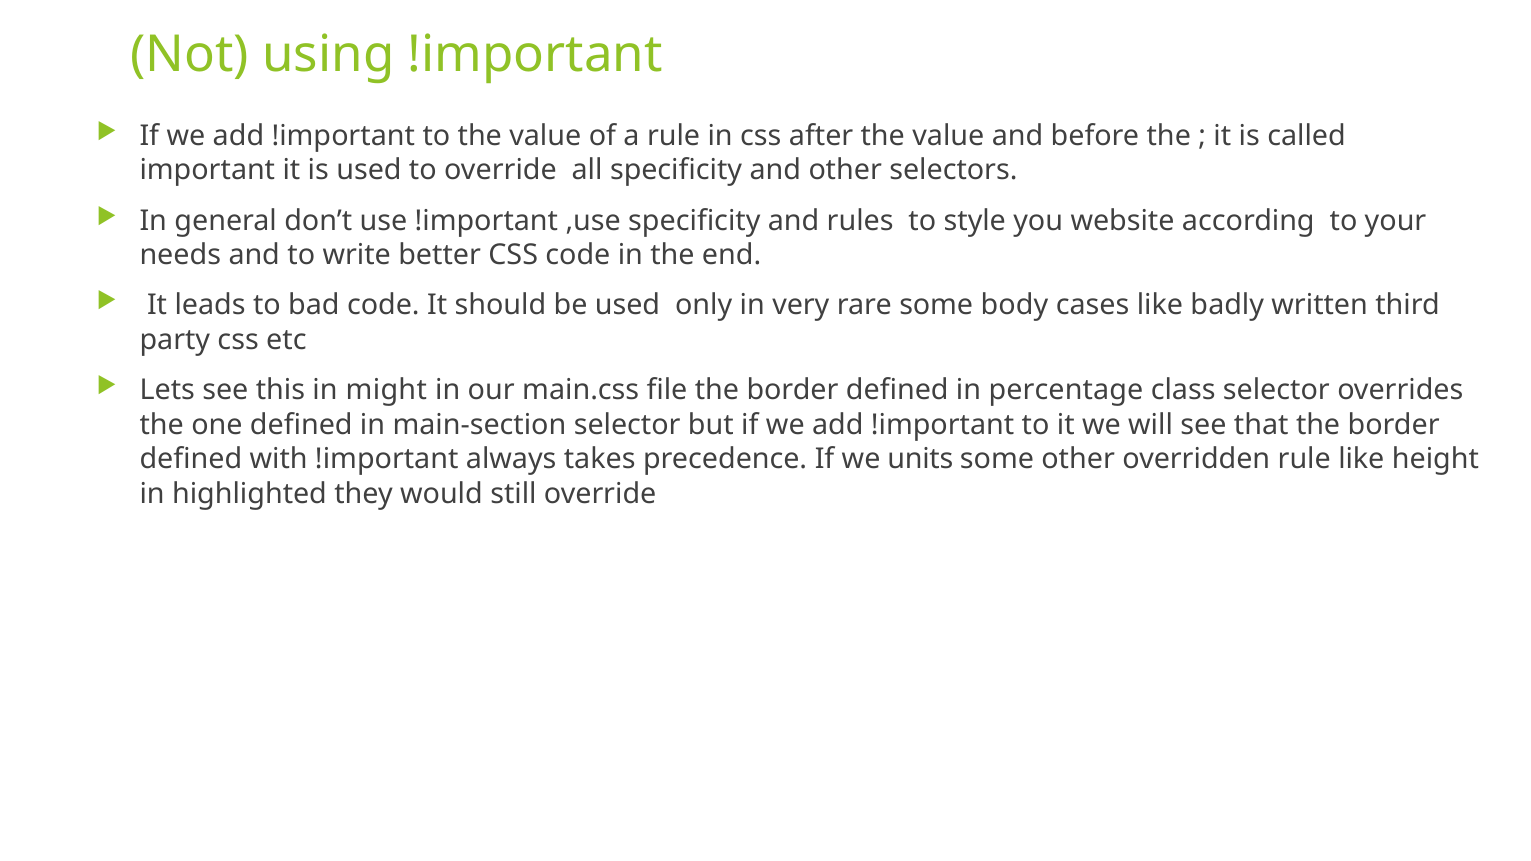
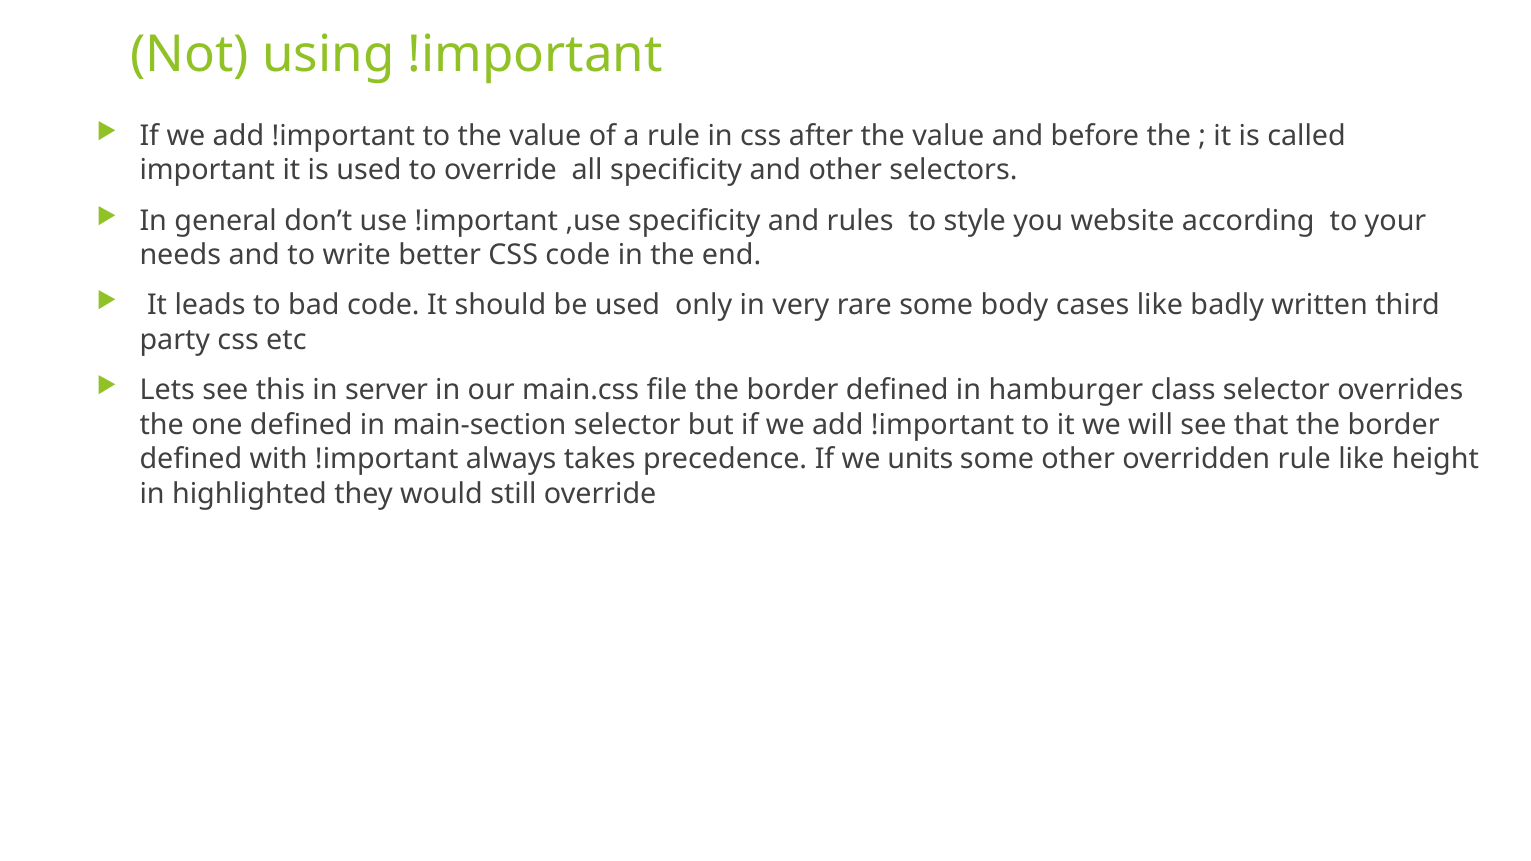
might: might -> server (387, 390)
percentage: percentage -> hamburger (1066, 390)
